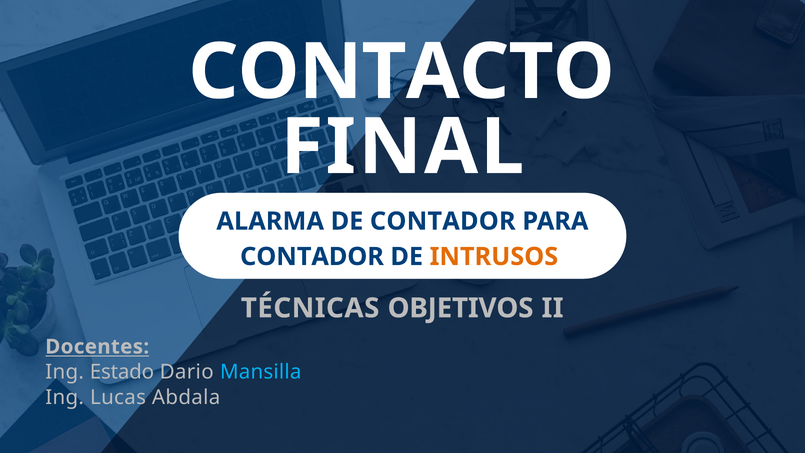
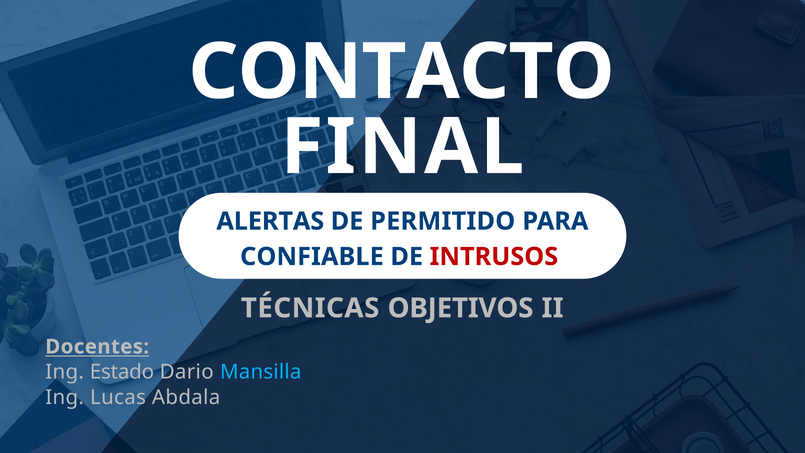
ALARMA: ALARMA -> ALERTAS (270, 221)
DE CONTADOR: CONTADOR -> PERMITIDO (443, 221)
CONTADOR: CONTADOR -> CONFIABLE (312, 257)
INTRUSOS colour: orange -> red (494, 257)
